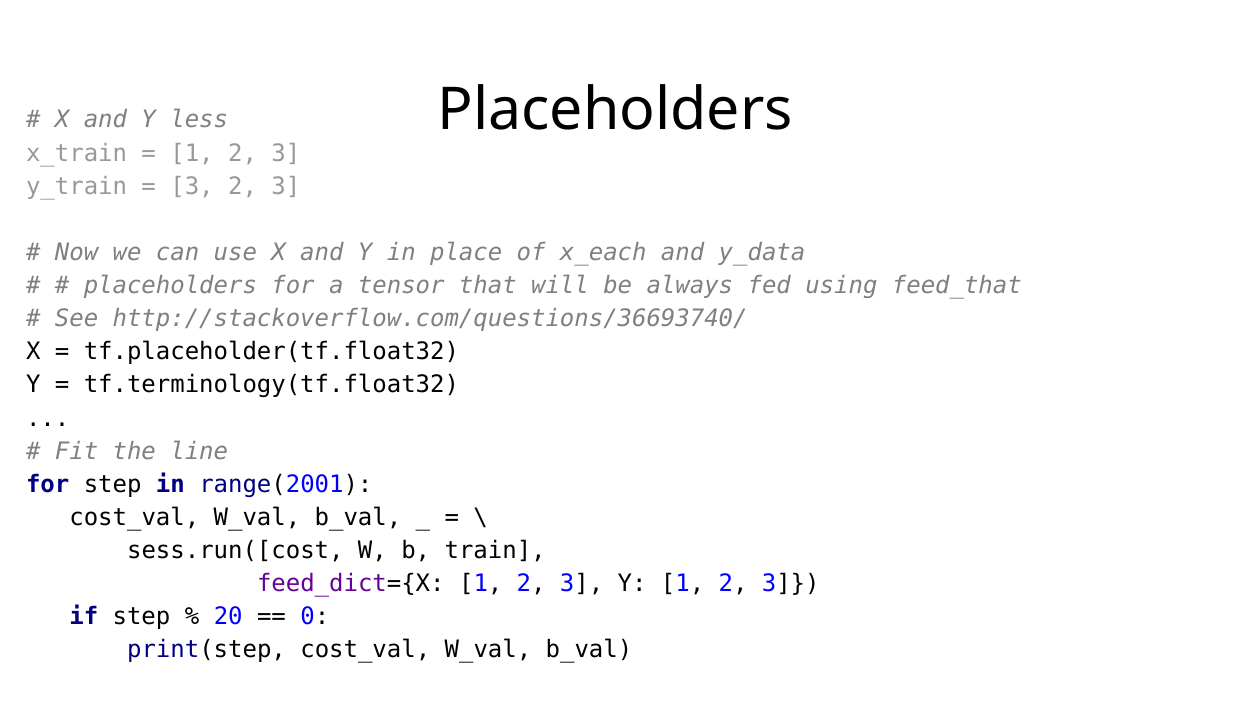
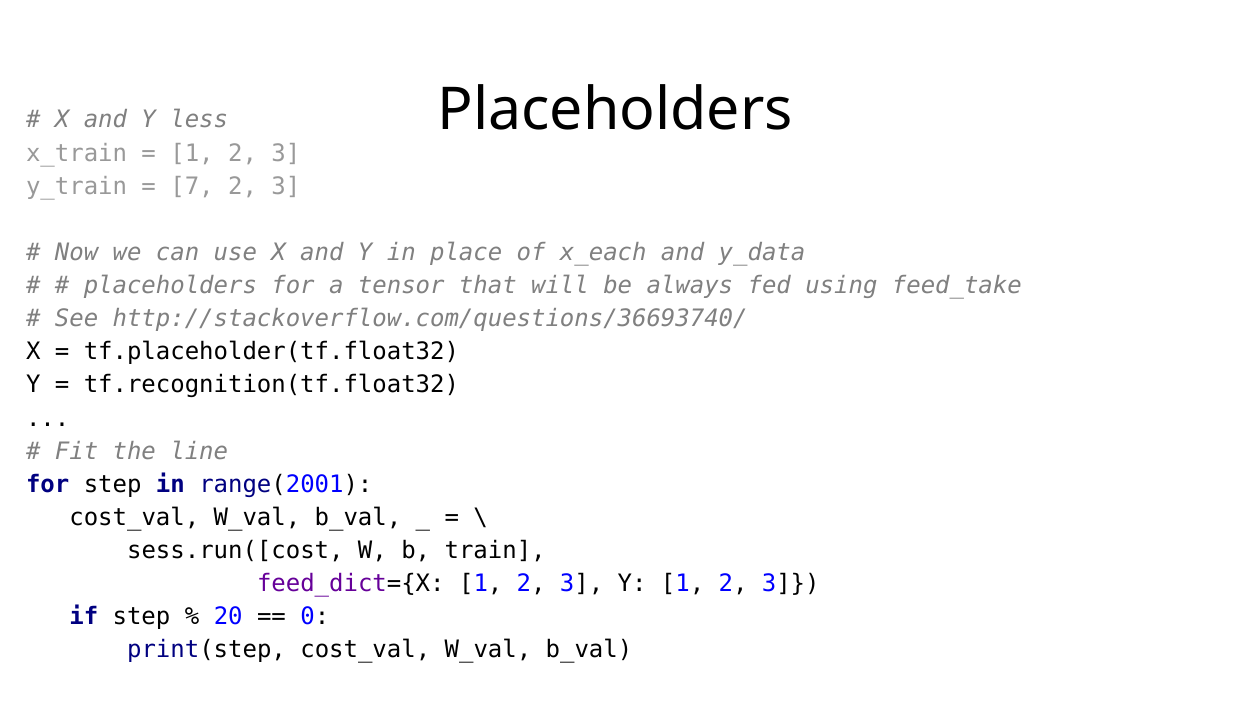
3: 3 -> 7 (192, 186)
feed_that: feed_that -> feed_take (957, 286)
tf.terminology(tf.float32: tf.terminology(tf.float32 -> tf.recognition(tf.float32 (271, 385)
